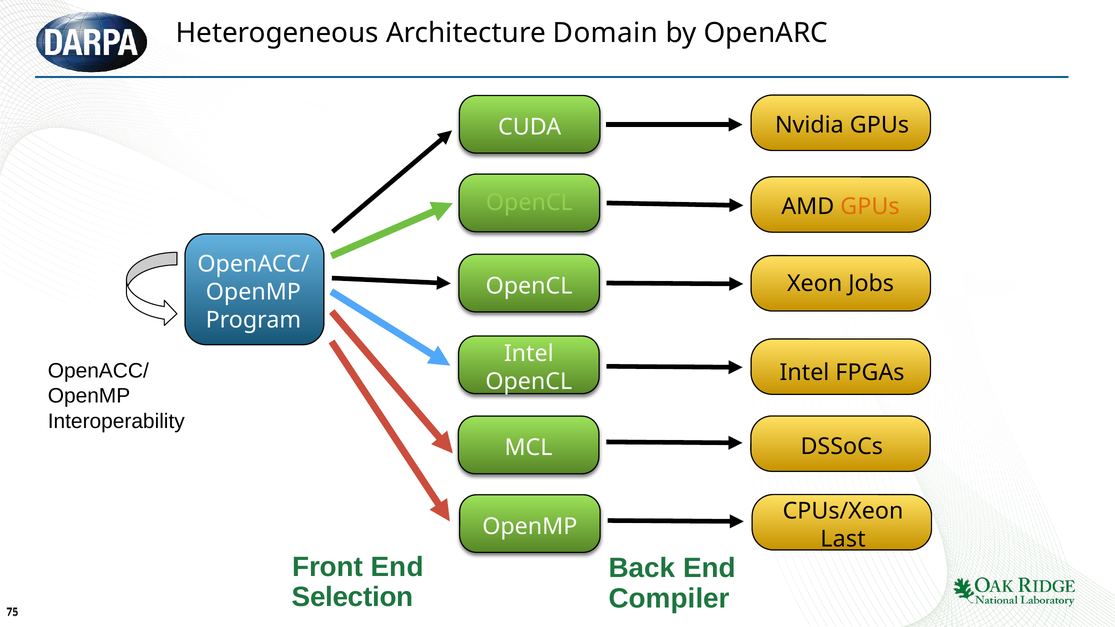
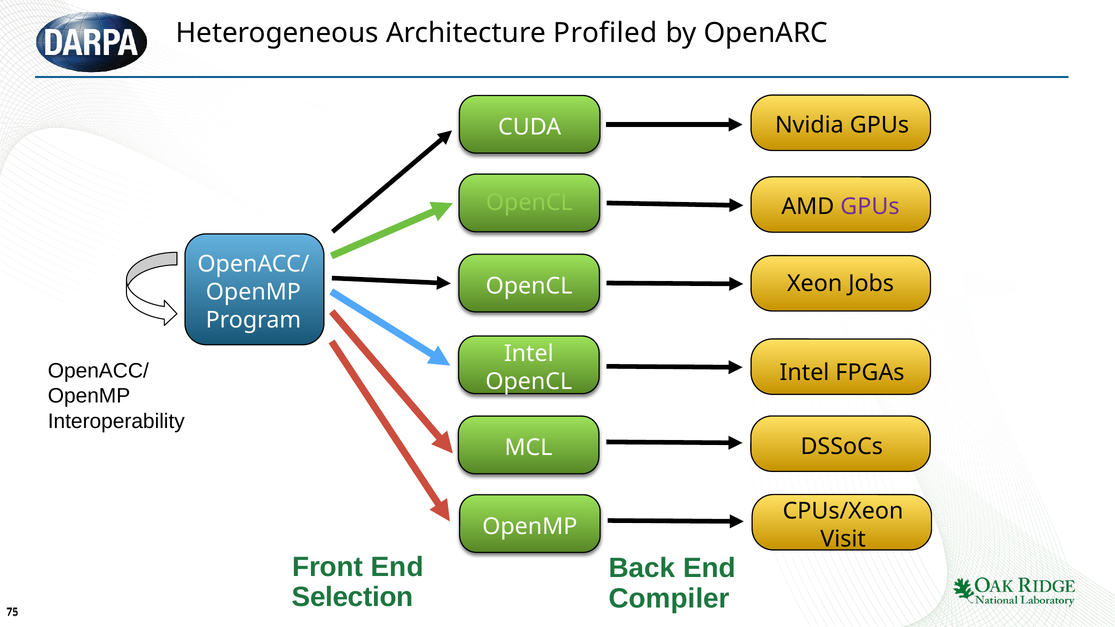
Domain: Domain -> Profiled (605, 33)
GPUs colour: orange -> purple (870, 207)
Last: Last -> Visit (843, 539)
